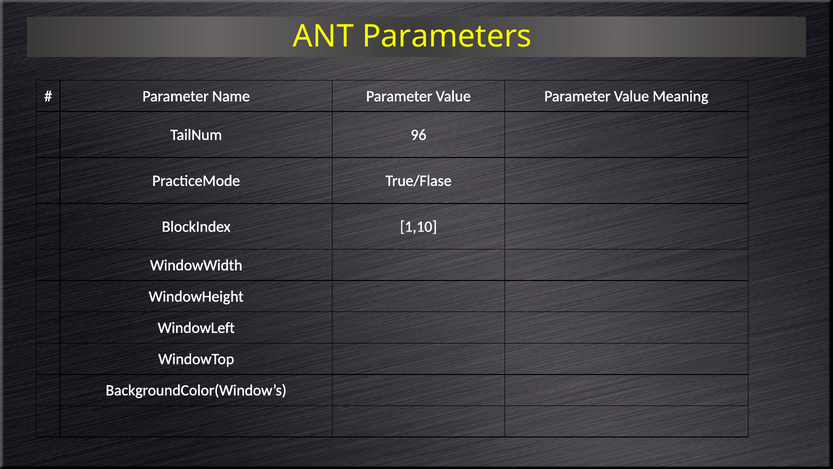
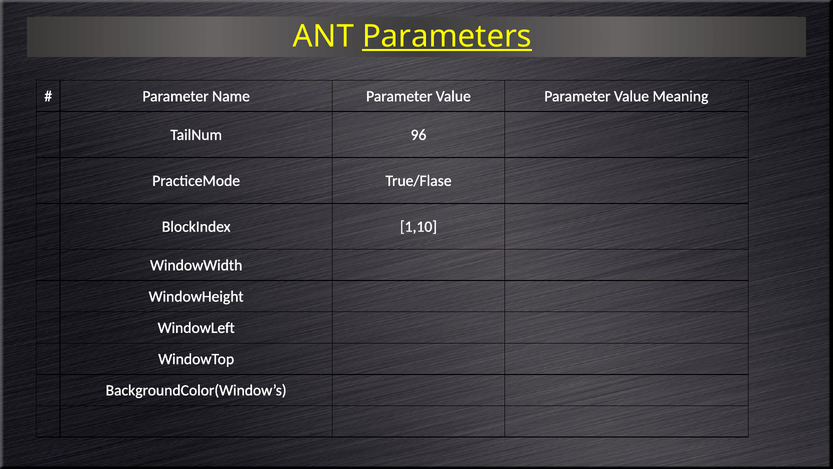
Parameters underline: none -> present (447, 37)
